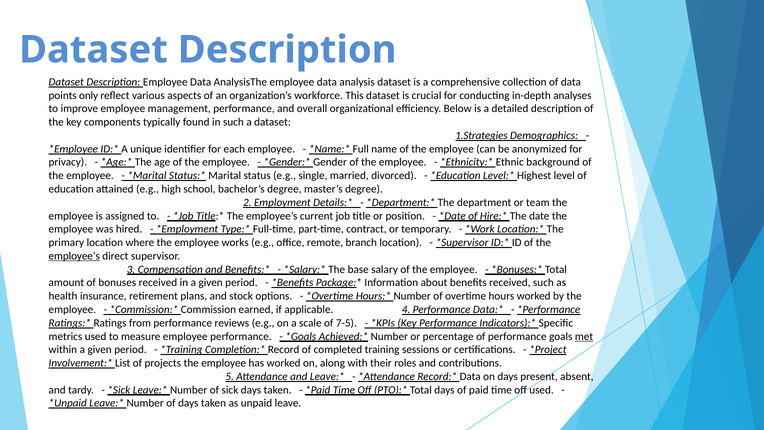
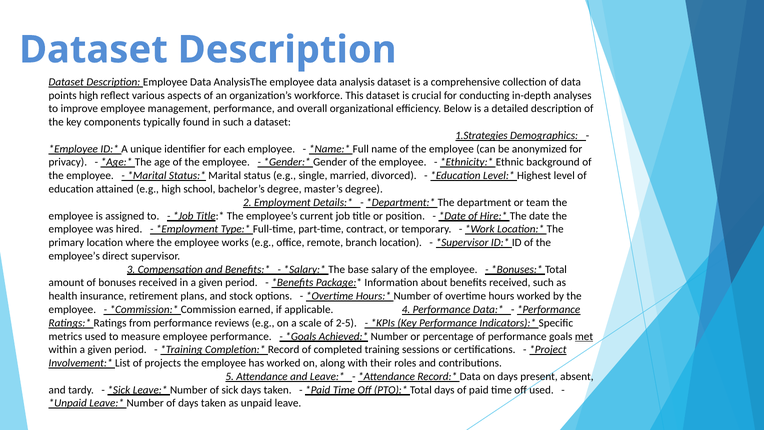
points only: only -> high (89, 95)
employee’s underline: present -> none (74, 256)
7-5: 7-5 -> 2-5 (346, 323)
